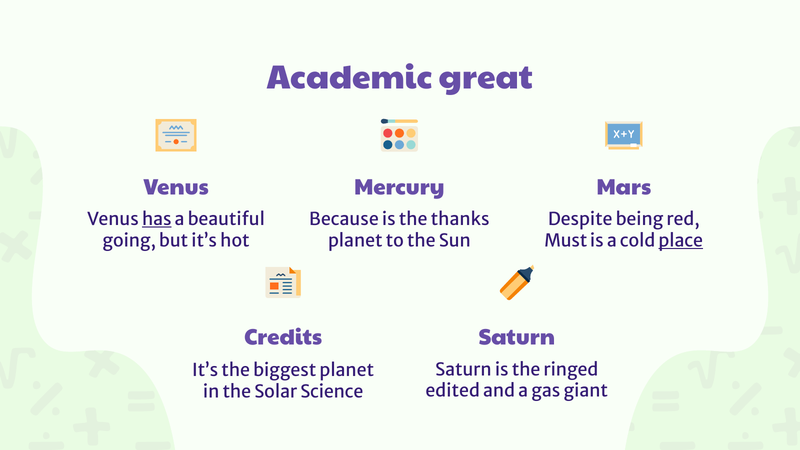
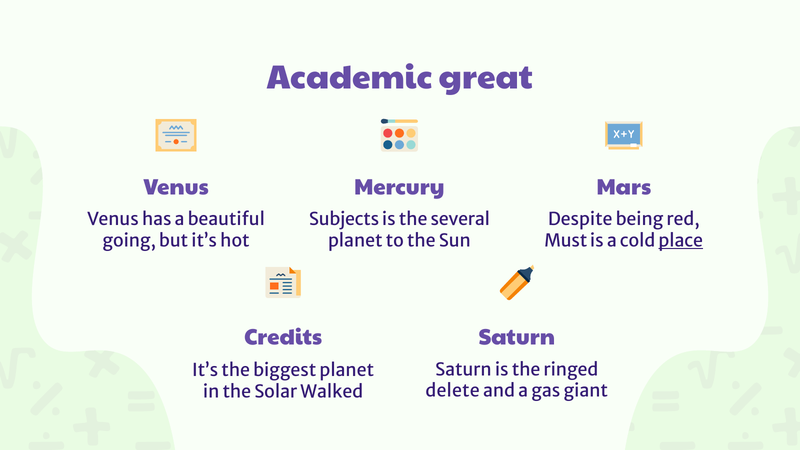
has underline: present -> none (157, 219)
Because: Because -> Subjects (344, 219)
thanks: thanks -> several (460, 219)
edited: edited -> delete (453, 391)
Science: Science -> Walked (332, 392)
